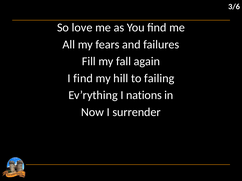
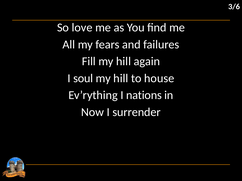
Fill my fall: fall -> hill (124, 62)
I find: find -> soul (83, 78)
failing: failing -> house (159, 78)
